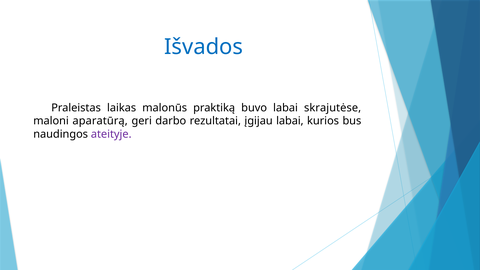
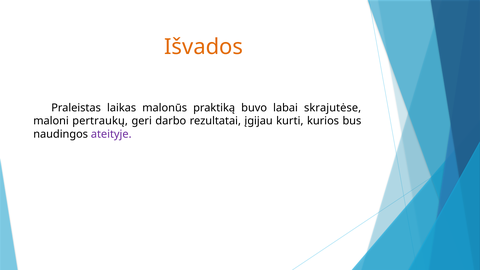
Išvados colour: blue -> orange (204, 47)
aparatūrą: aparatūrą -> pertraukų (100, 121)
įgijau labai: labai -> kurti (290, 121)
